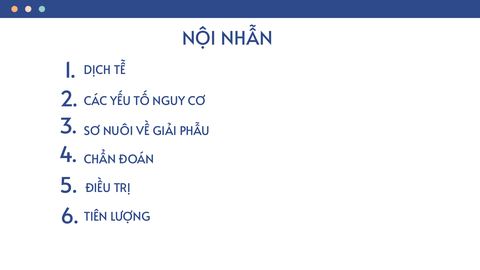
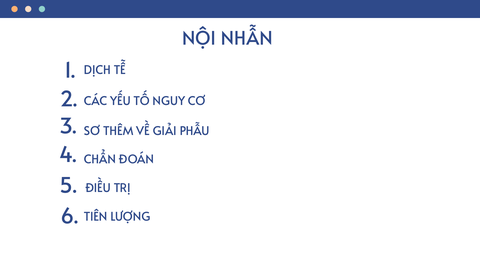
NUÔI: NUÔI -> THÊM (118, 131)
